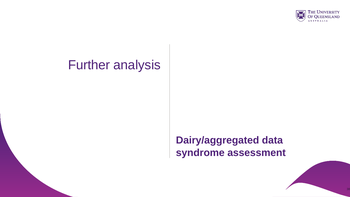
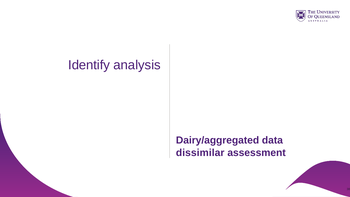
Further: Further -> Identify (89, 65)
syndrome: syndrome -> dissimilar (200, 153)
